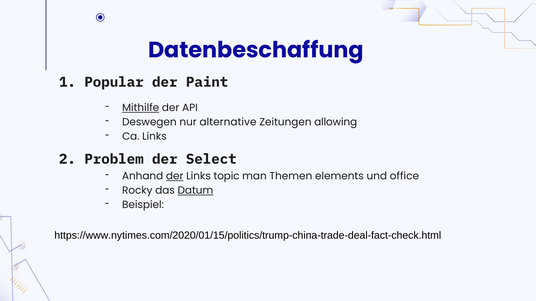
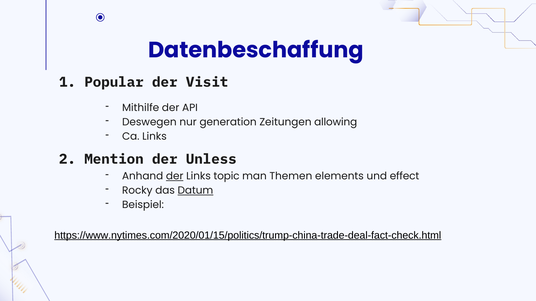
Paint: Paint -> Visit (207, 82)
Mithilfe underline: present -> none (141, 108)
alternative: alternative -> generation (228, 122)
Problem: Problem -> Mention (114, 160)
Select: Select -> Unless (211, 160)
office: office -> effect (405, 176)
https://www.nytimes.com/2020/01/15/politics/trump-china-trade-deal-fact-check.html underline: none -> present (248, 236)
